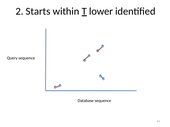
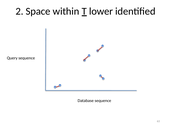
Starts: Starts -> Space (38, 11)
